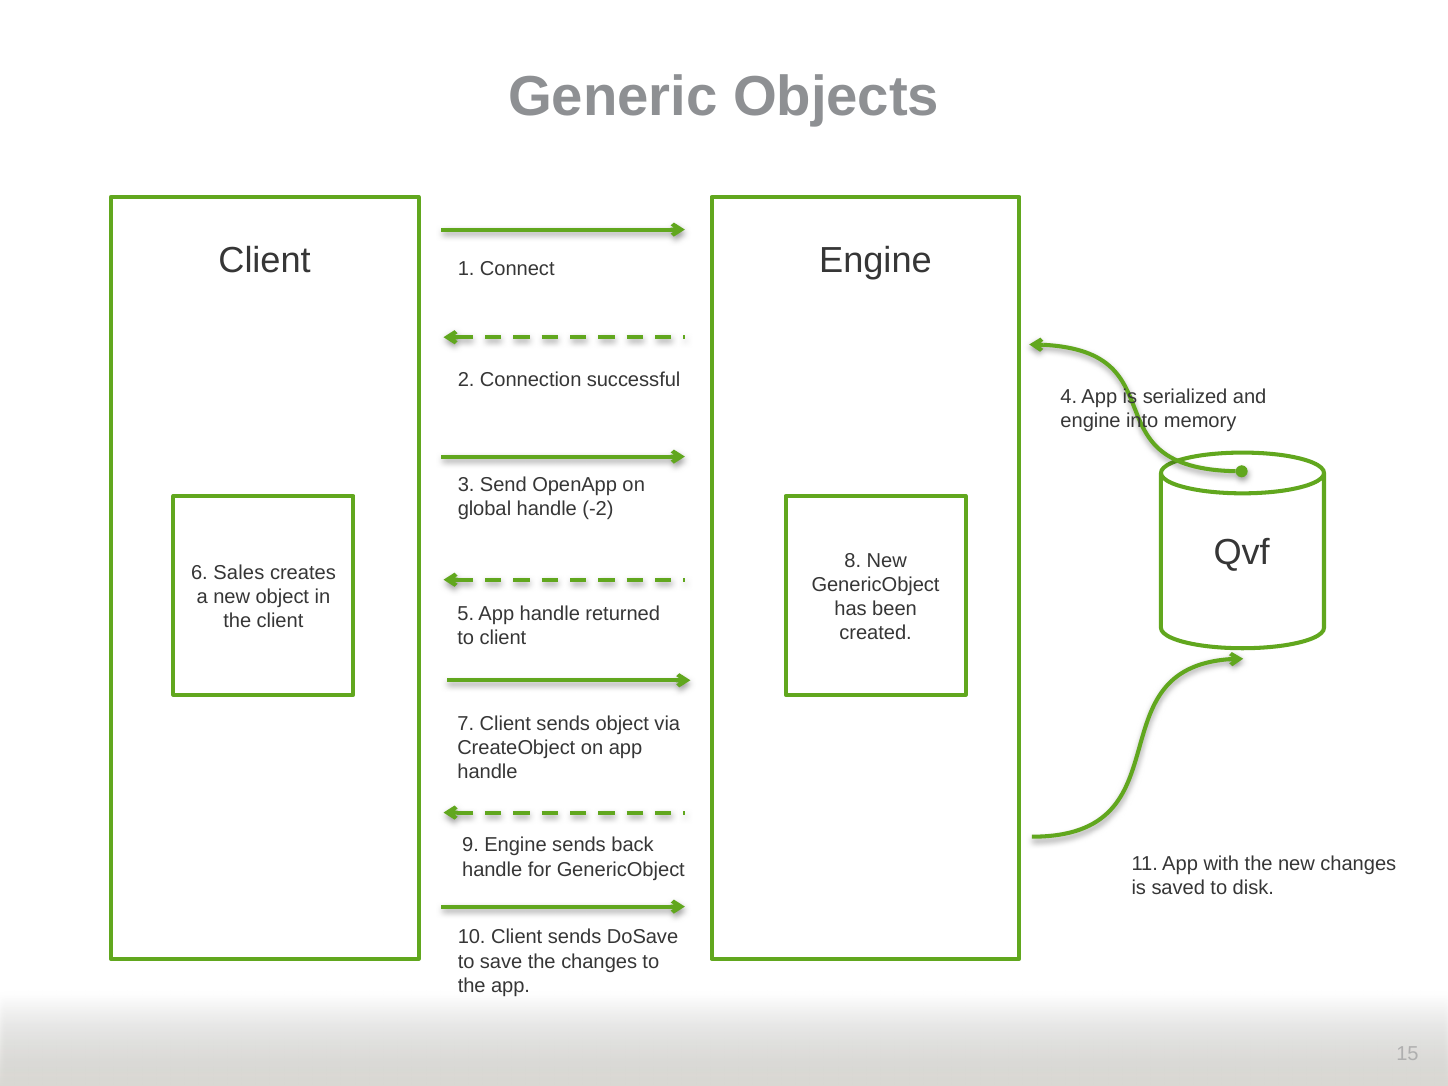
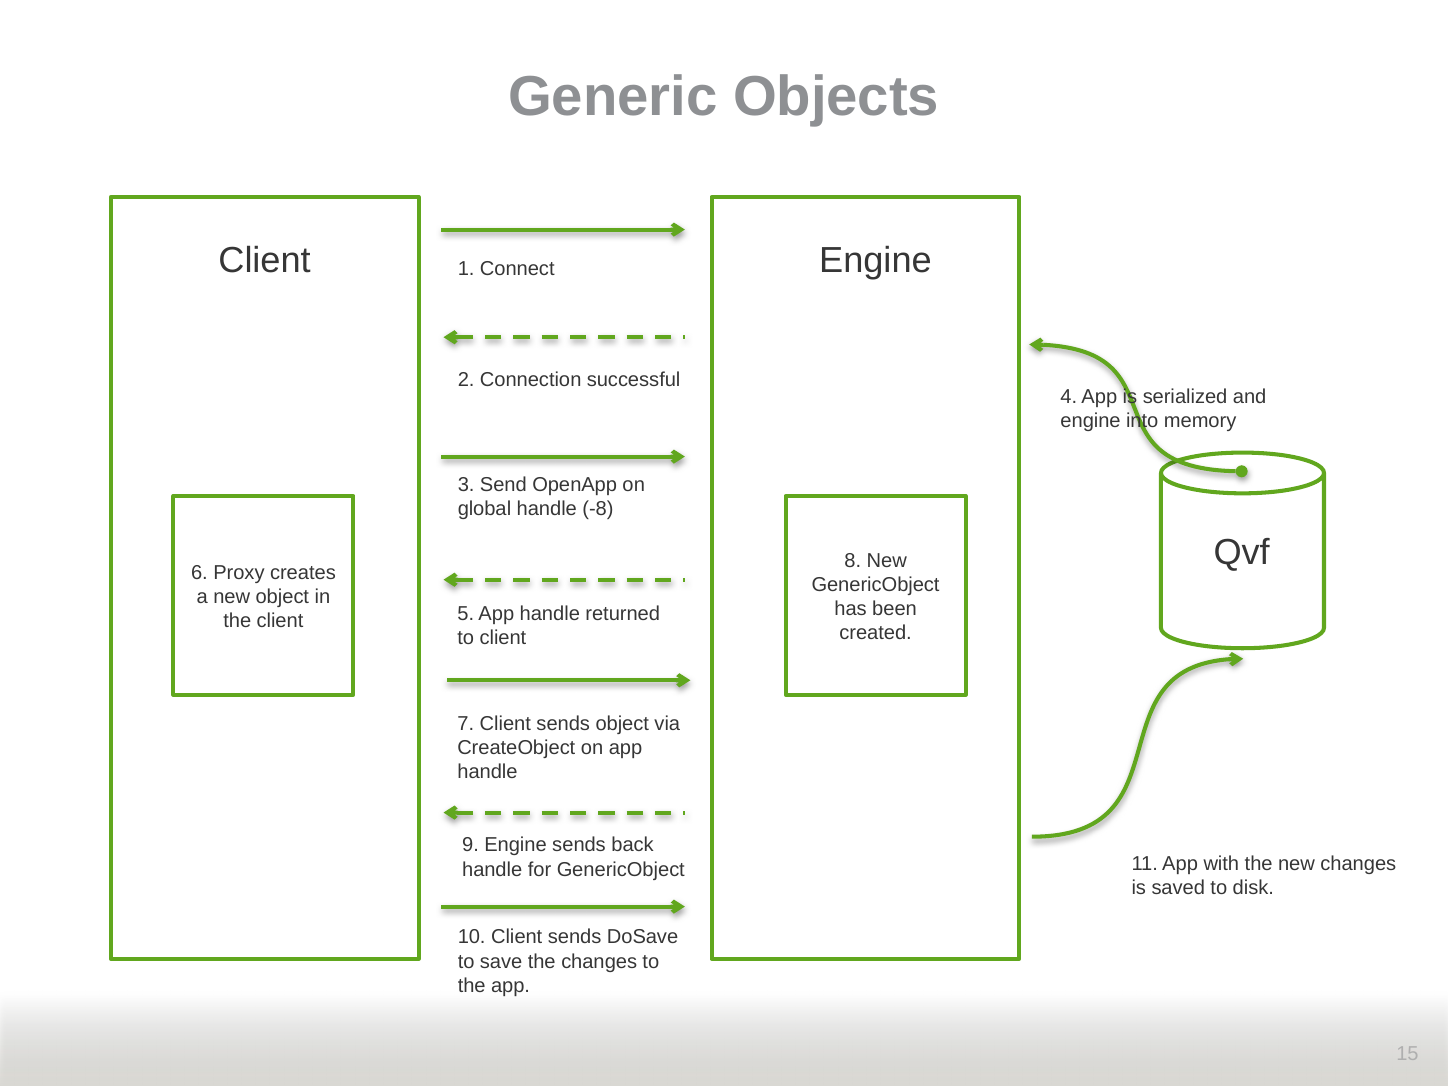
-2: -2 -> -8 (598, 509)
Sales: Sales -> Proxy (239, 573)
